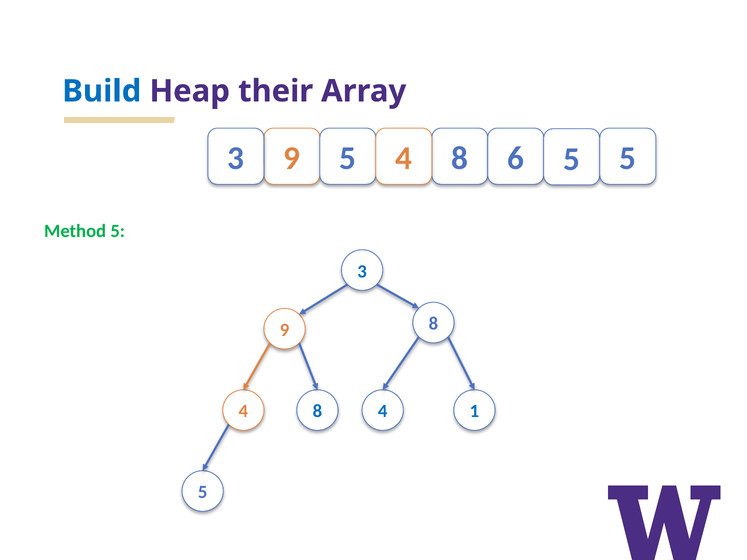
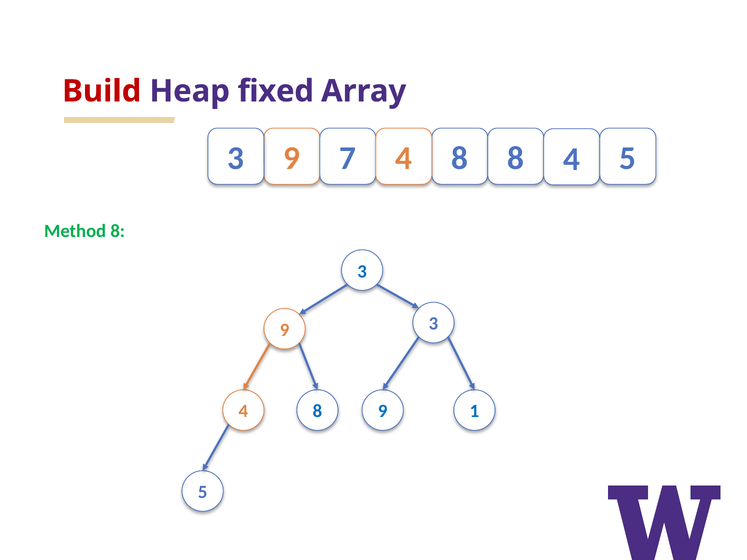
Build colour: blue -> red (102, 91)
their: their -> fixed (276, 91)
9 5: 5 -> 7 (348, 159)
8 6: 6 -> 8 (516, 159)
5: 5 -> 4 (572, 159)
Method 5: 5 -> 8 (118, 231)
9 8: 8 -> 3 (433, 324)
4 8 4: 4 -> 9 (383, 412)
